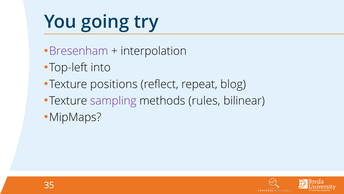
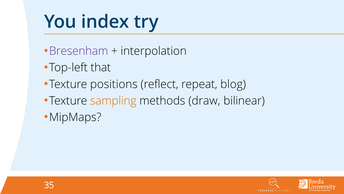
going: going -> index (105, 22)
into: into -> that (101, 67)
sampling colour: purple -> orange (113, 101)
rules: rules -> draw (204, 101)
